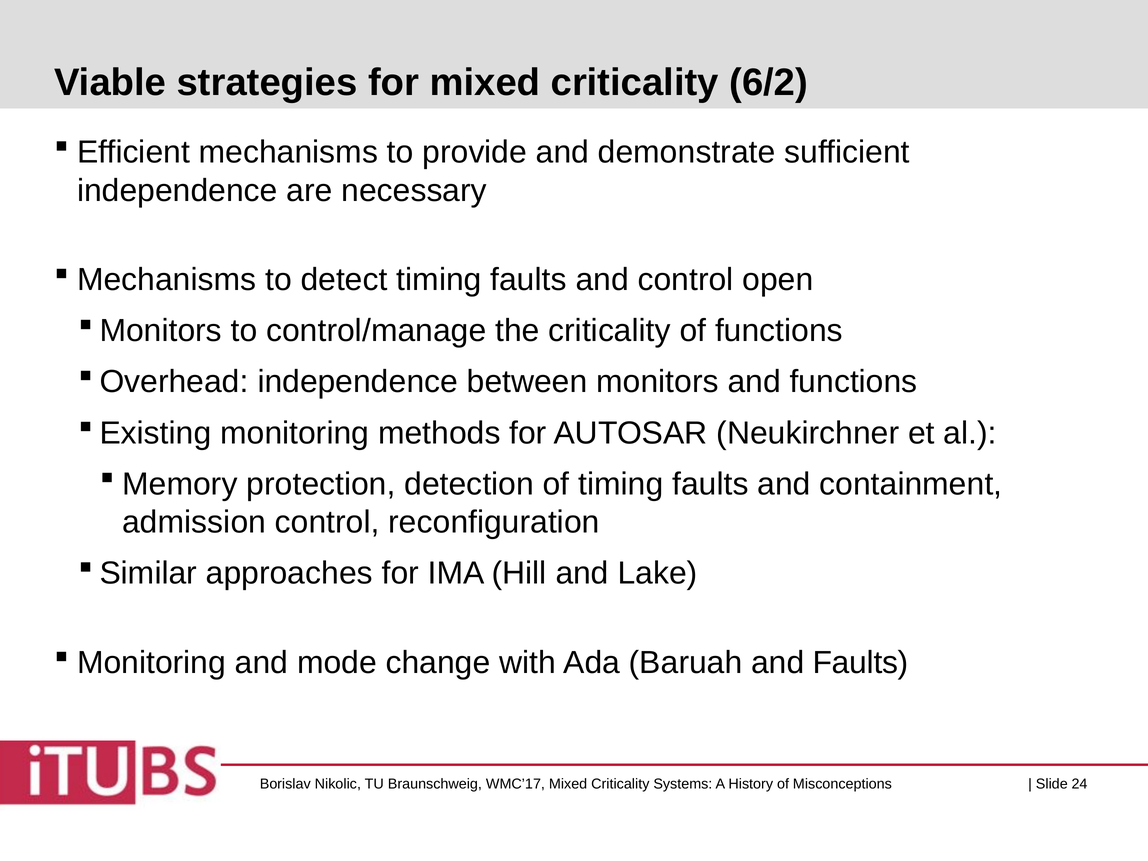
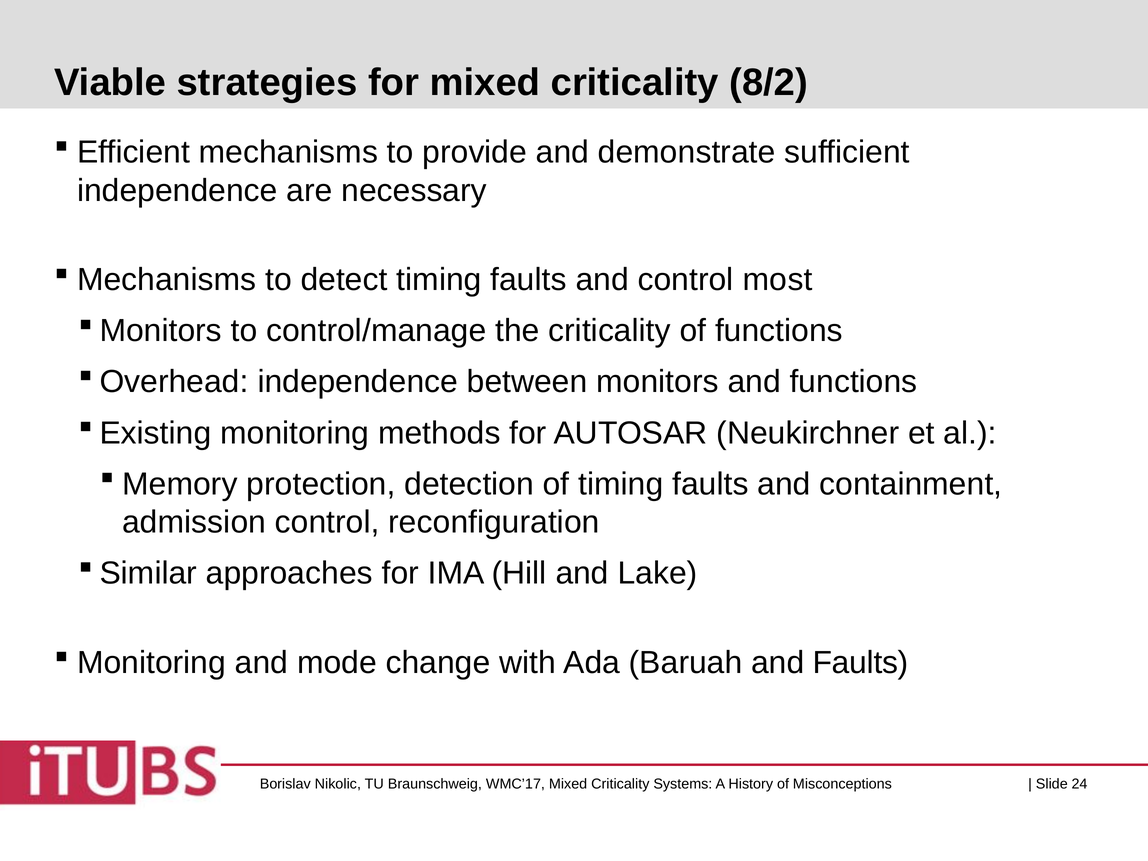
6/2: 6/2 -> 8/2 (769, 83)
open: open -> most (778, 280)
